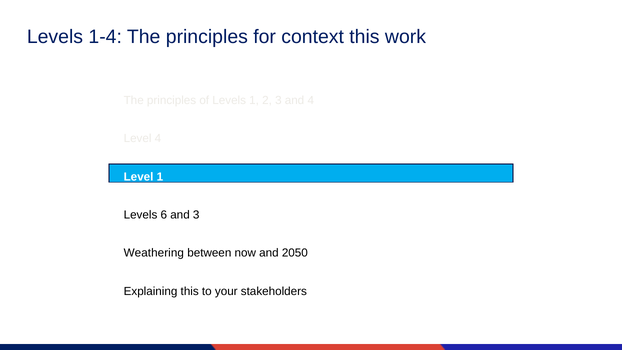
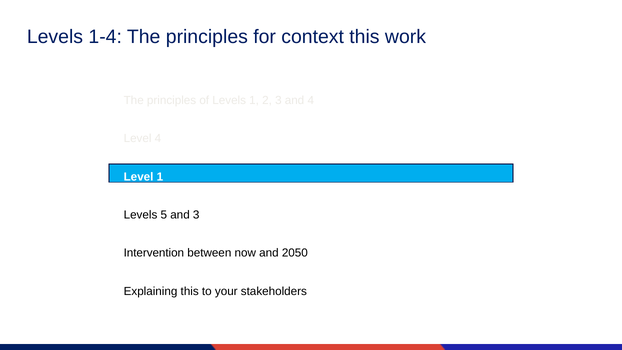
6: 6 -> 5 (164, 215)
Weathering: Weathering -> Intervention (154, 253)
